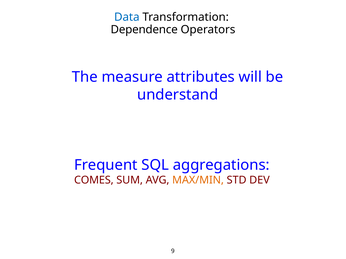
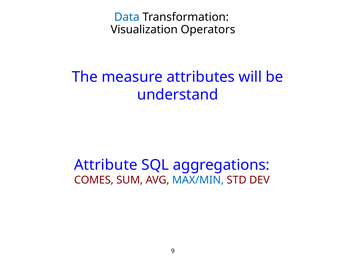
Dependence: Dependence -> Visualization (144, 30)
Frequent: Frequent -> Attribute (106, 165)
MAX/MIN colour: orange -> blue (198, 180)
